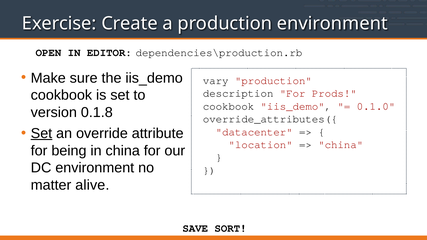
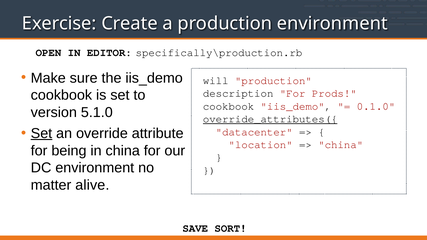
dependencies\production.rb: dependencies\production.rb -> specifically\production.rb (219, 53)
vary: vary -> will (216, 81)
0.1.8: 0.1.8 -> 5.1.0 (97, 112)
override_attributes({ underline: none -> present (270, 119)
